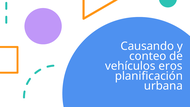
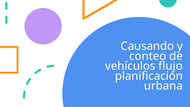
eros: eros -> flujo (171, 66)
